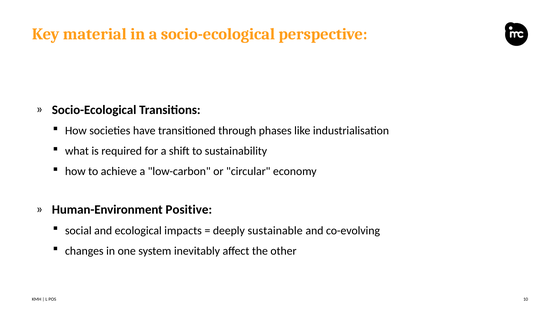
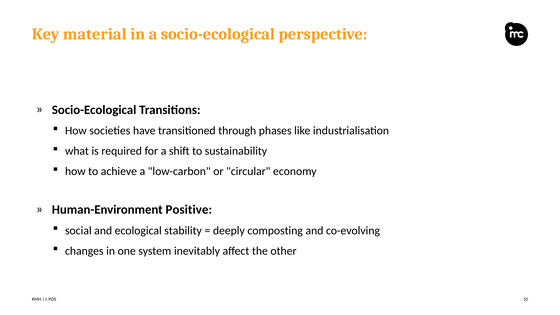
impacts: impacts -> stability (183, 231)
sustainable: sustainable -> composting (275, 231)
